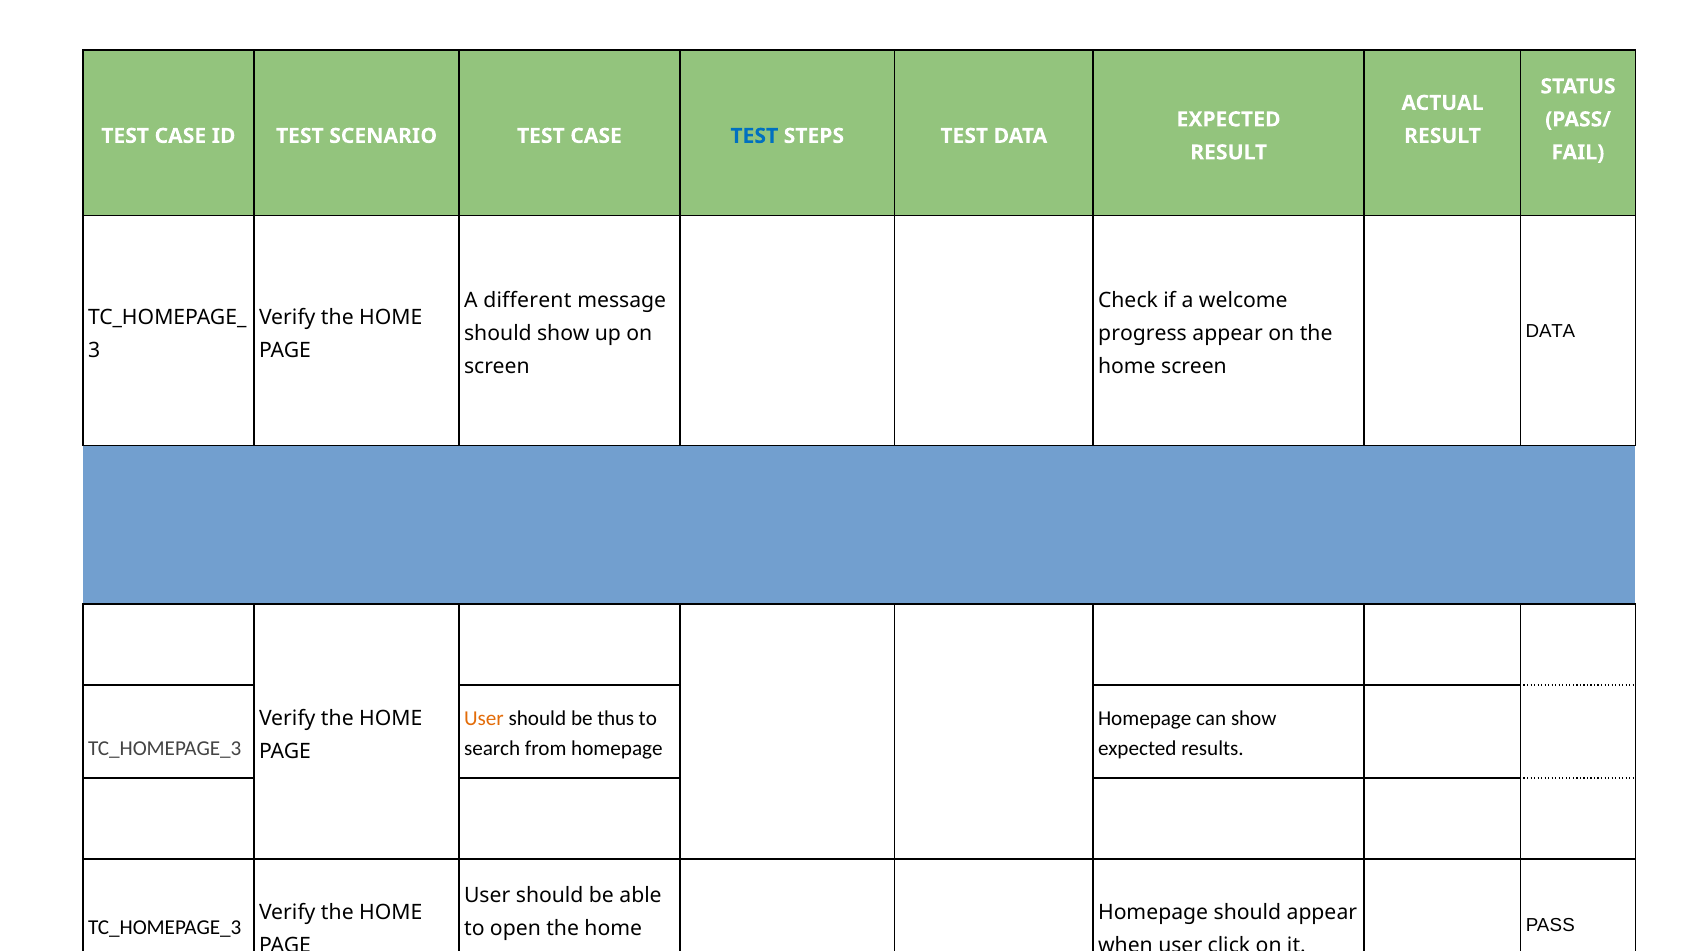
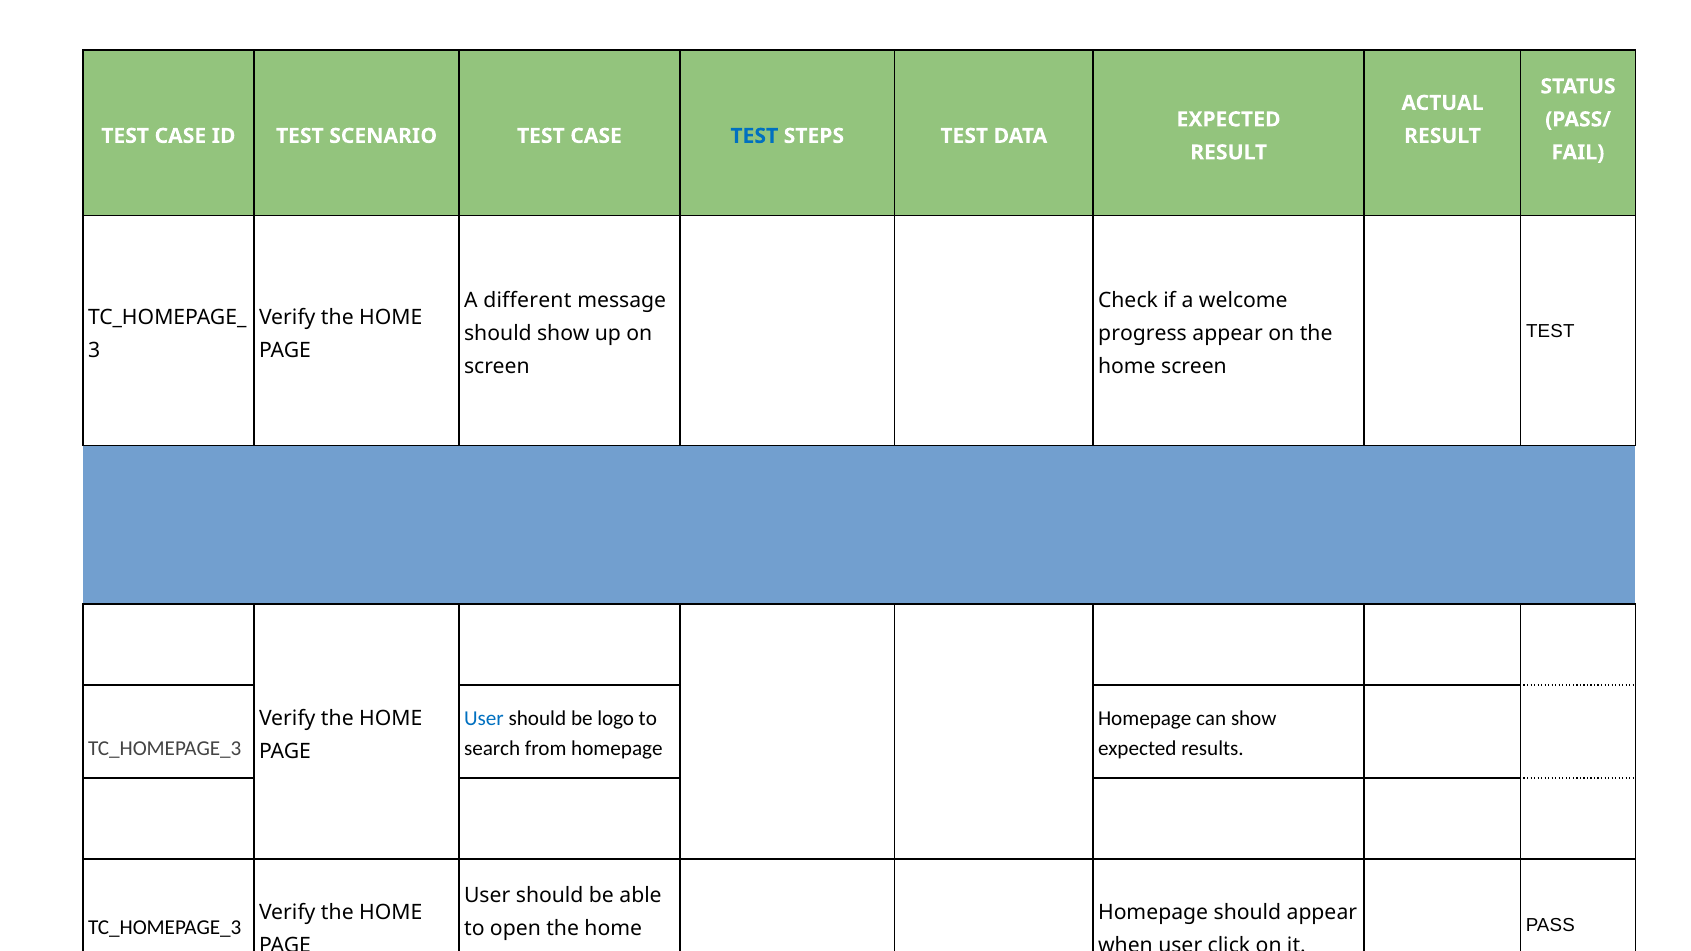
DATA: DATA -> TEST (1550, 331)
User colour: orange -> blue (484, 719)
thus: thus -> logo (616, 719)
